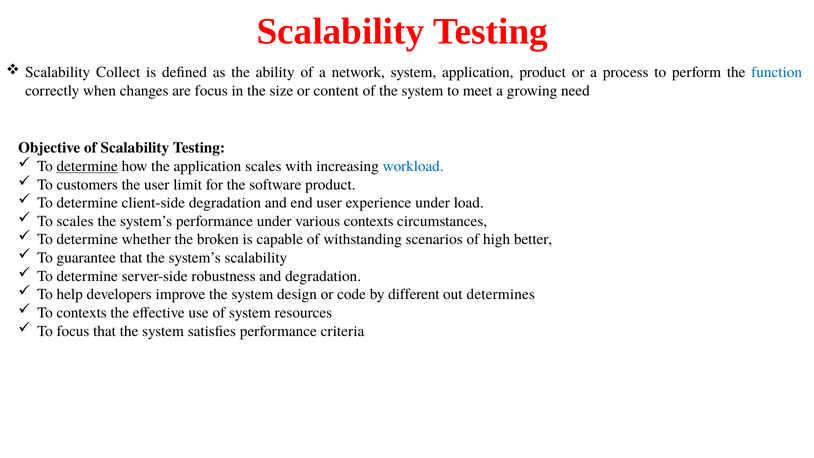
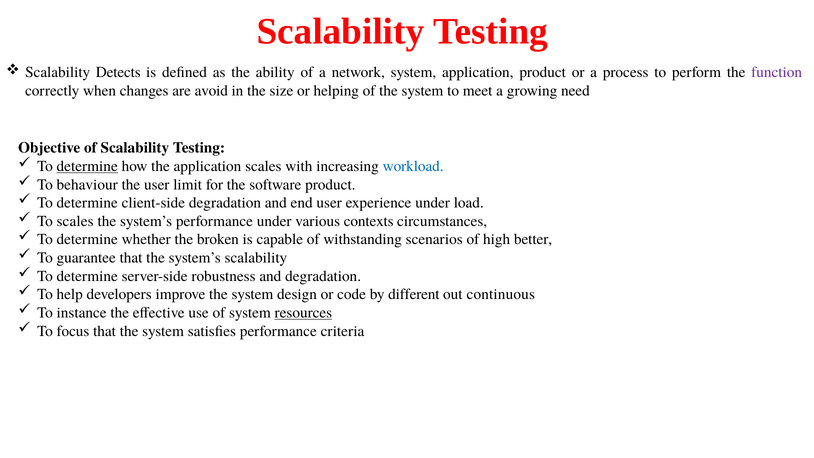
Collect: Collect -> Detects (118, 72)
function colour: blue -> purple (777, 72)
are focus: focus -> avoid (211, 91)
content: content -> helping (336, 91)
customers: customers -> behaviour (87, 184)
determines: determines -> continuous (501, 294)
To contexts: contexts -> instance (82, 313)
resources underline: none -> present (303, 313)
